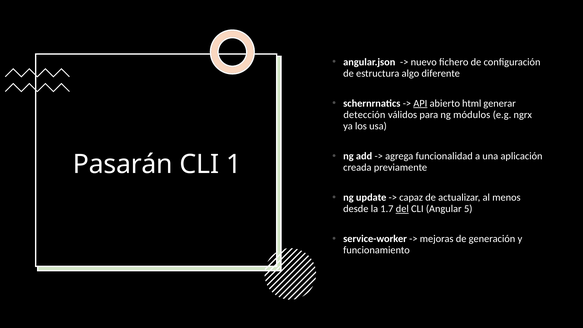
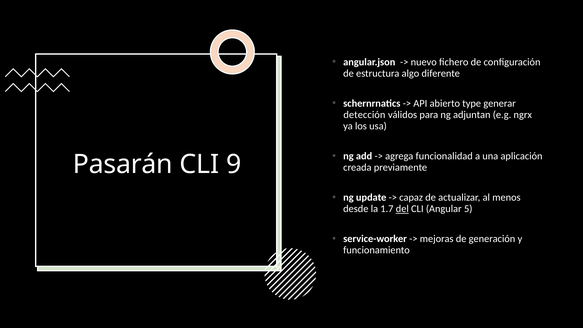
API underline: present -> none (420, 103)
html: html -> type (472, 103)
módulos: módulos -> adjuntan (472, 115)
1: 1 -> 9 (234, 164)
